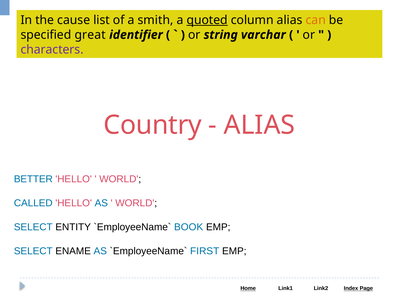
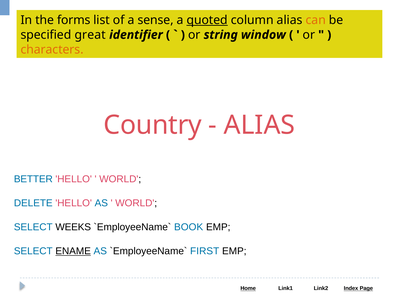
cause: cause -> forms (74, 20)
smith: smith -> sense (156, 20)
varchar: varchar -> window (263, 35)
characters colour: purple -> orange (52, 49)
CALLED: CALLED -> DELETE (33, 203)
ENTITY: ENTITY -> WEEKS (73, 227)
ENAME underline: none -> present (73, 251)
